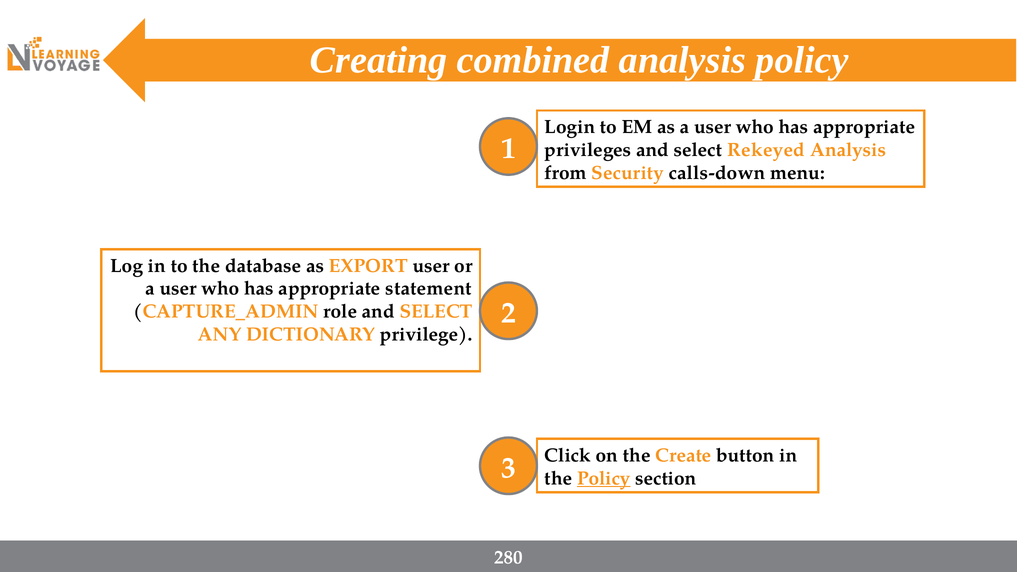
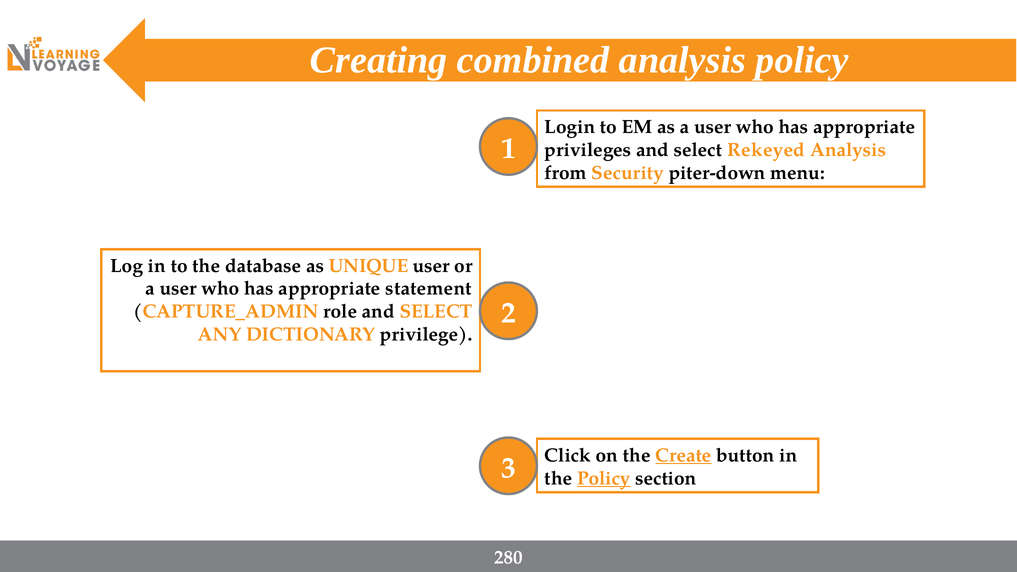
calls-down: calls-down -> piter-down (717, 173)
EXPORT: EXPORT -> UNIQUE (369, 266)
Create underline: none -> present (683, 455)
